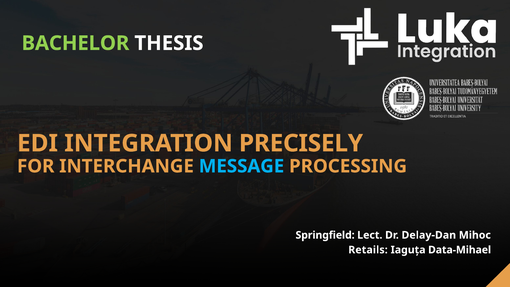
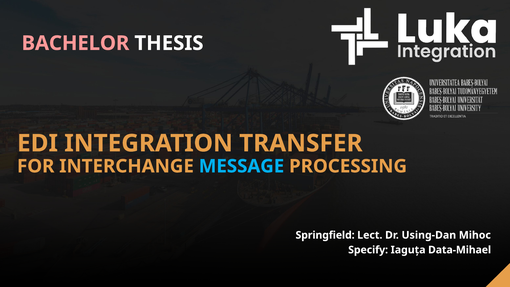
BACHELOR colour: light green -> pink (75, 43)
PRECISELY: PRECISELY -> TRANSFER (301, 143)
Delay-Dan: Delay-Dan -> Using-Dan (429, 235)
Retails: Retails -> Specify (368, 250)
